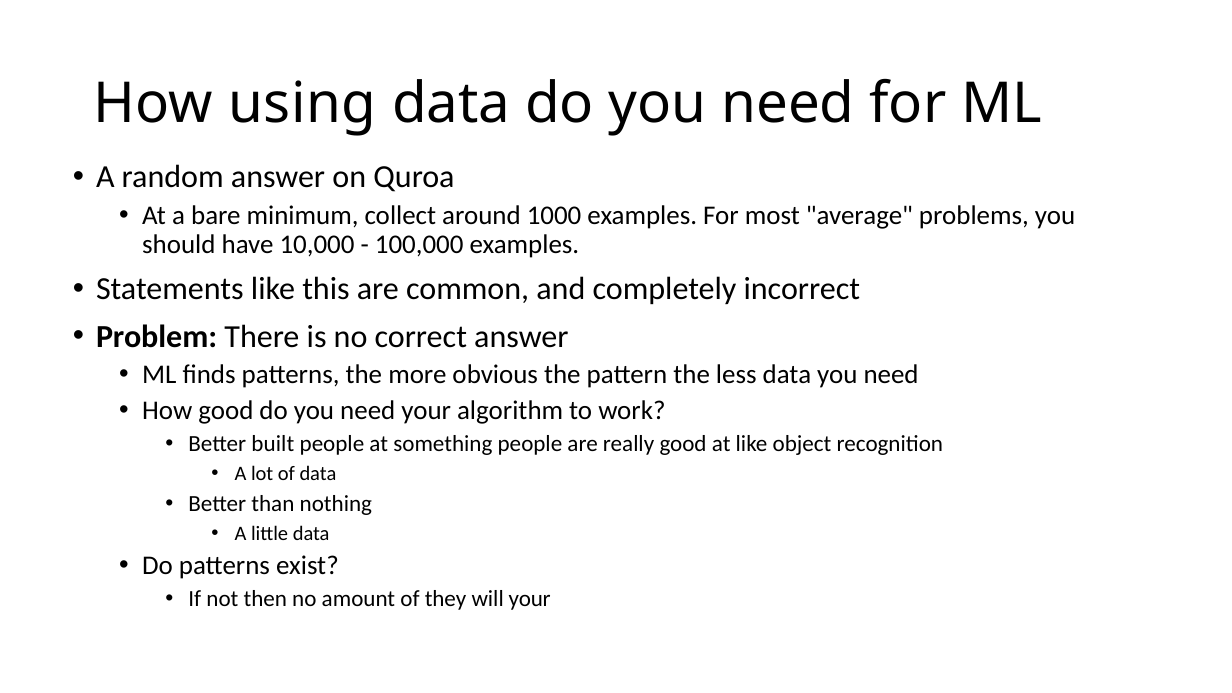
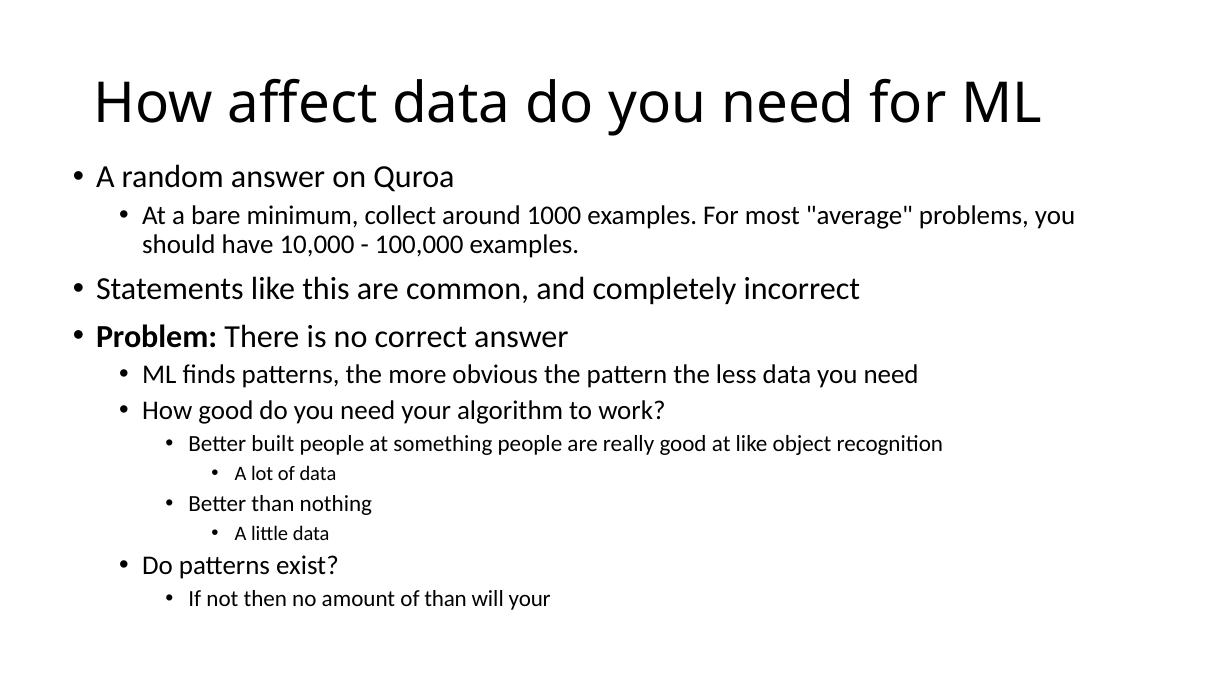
using: using -> affect (303, 103)
of they: they -> than (446, 599)
